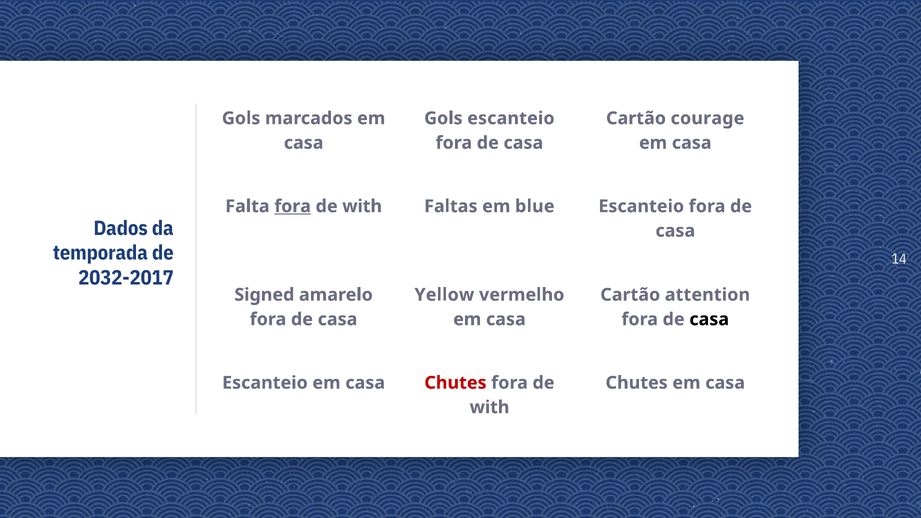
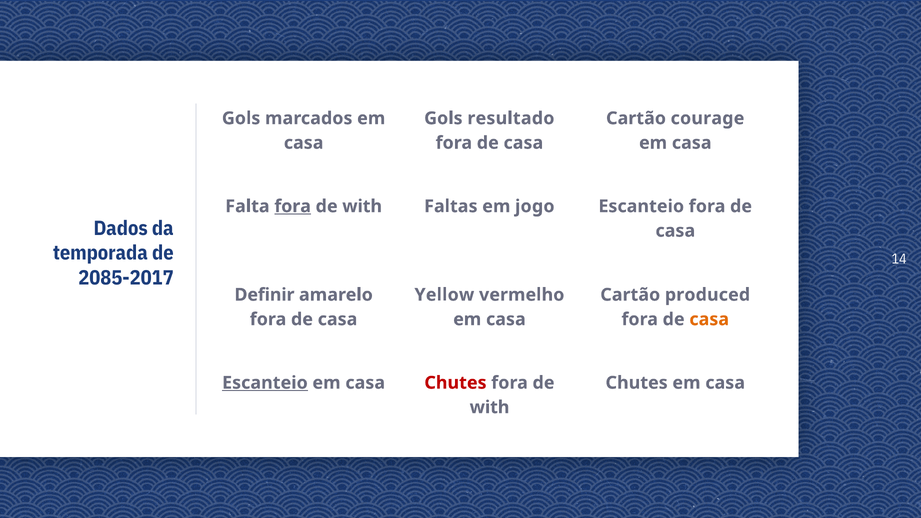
Gols escanteio: escanteio -> resultado (511, 118)
blue: blue -> jogo (535, 206)
2032-2017: 2032-2017 -> 2085-2017 (126, 278)
Signed: Signed -> Definir (264, 295)
attention: attention -> produced (707, 295)
casa colour: black -> orange (709, 319)
Escanteio underline: none -> present (265, 383)
